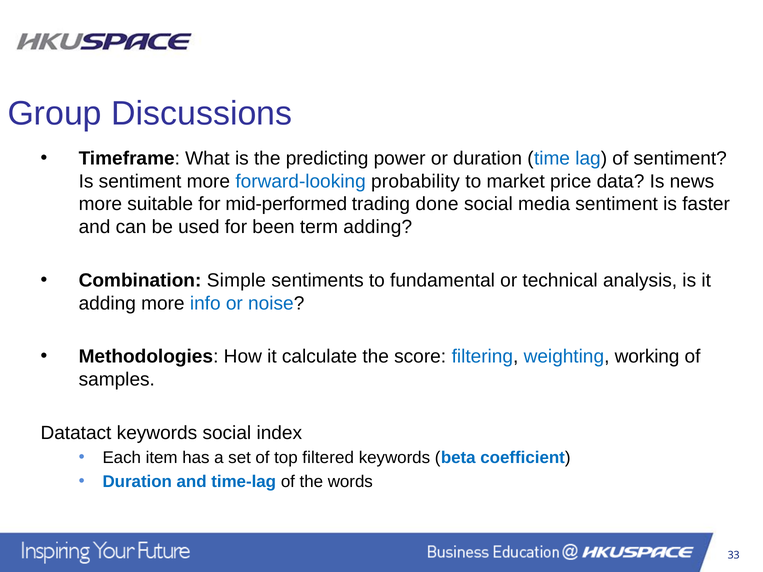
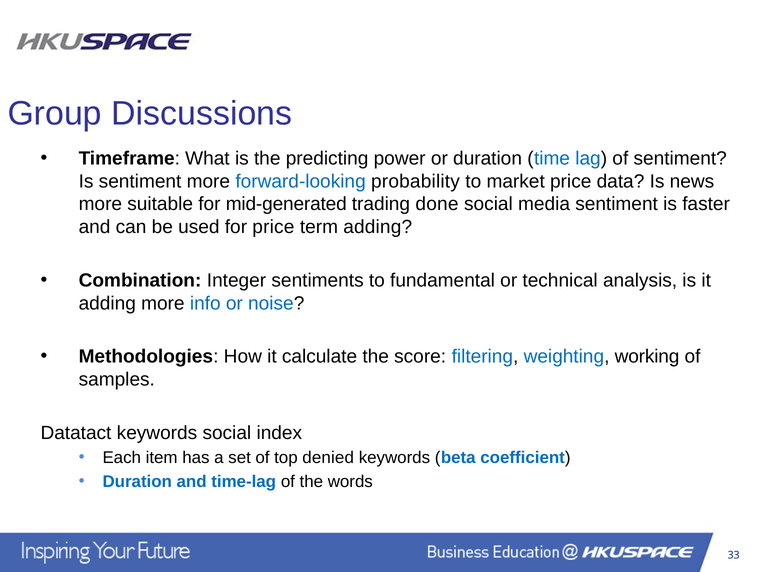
mid-performed: mid-performed -> mid-generated (286, 204)
for been: been -> price (273, 227)
Simple: Simple -> Integer (236, 281)
filtered: filtered -> denied (328, 458)
